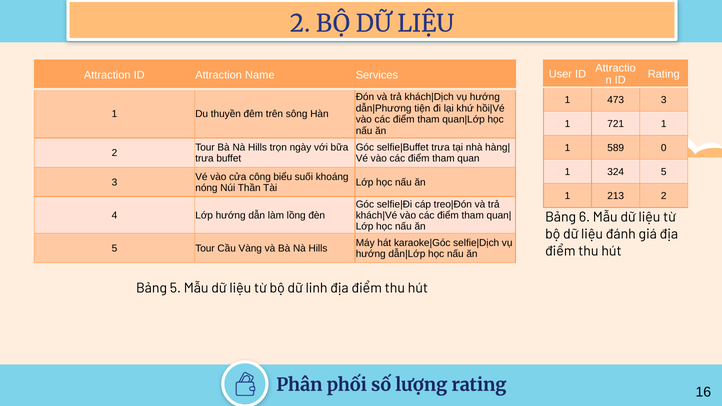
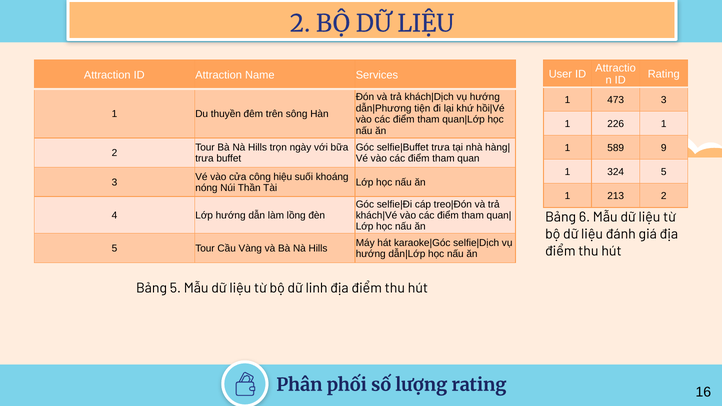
721: 721 -> 226 (616, 124)
0: 0 -> 9 (664, 148)
biểu: biểu -> hiệu (283, 177)
